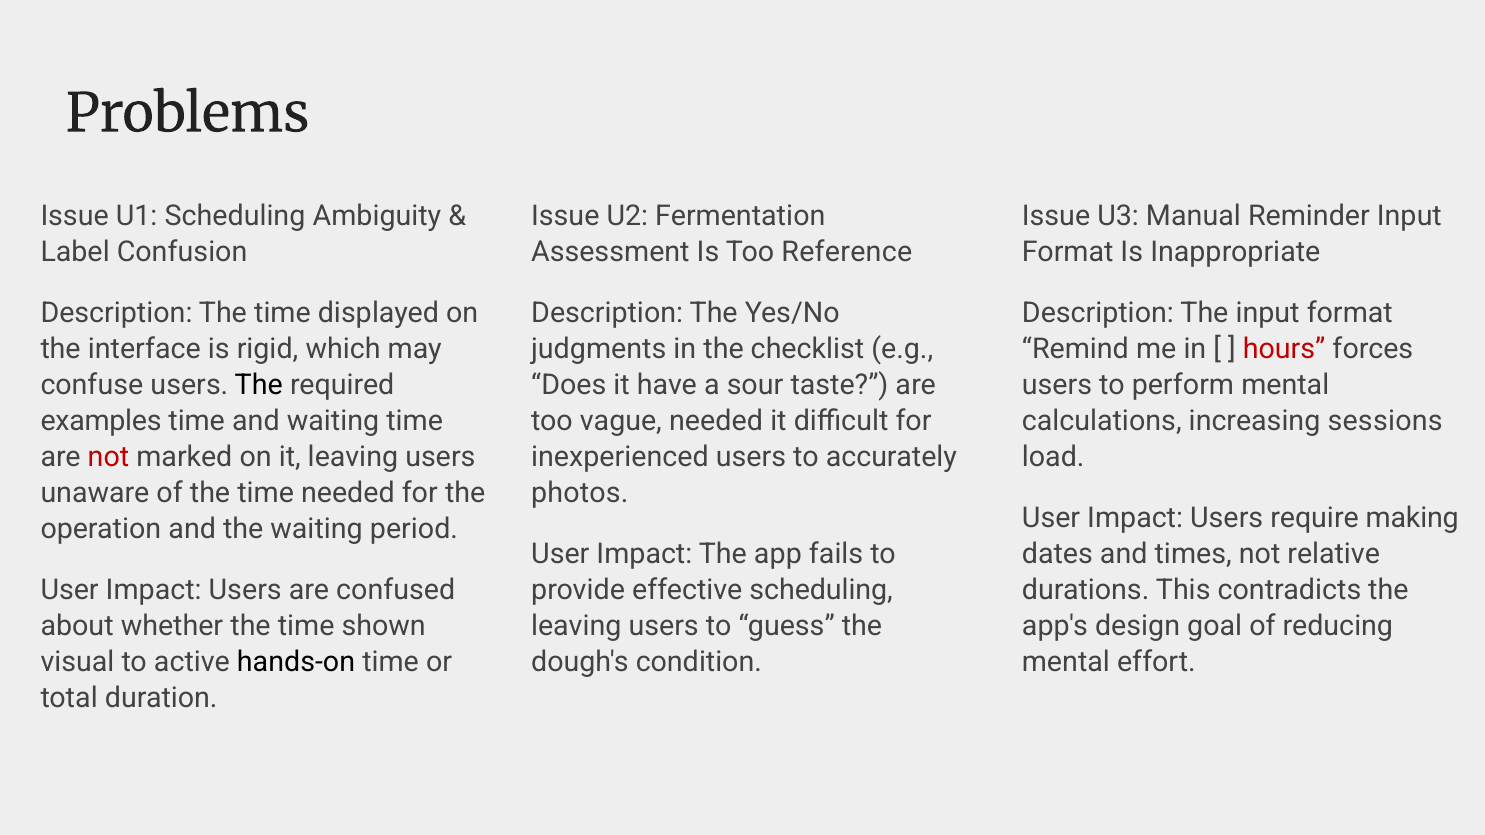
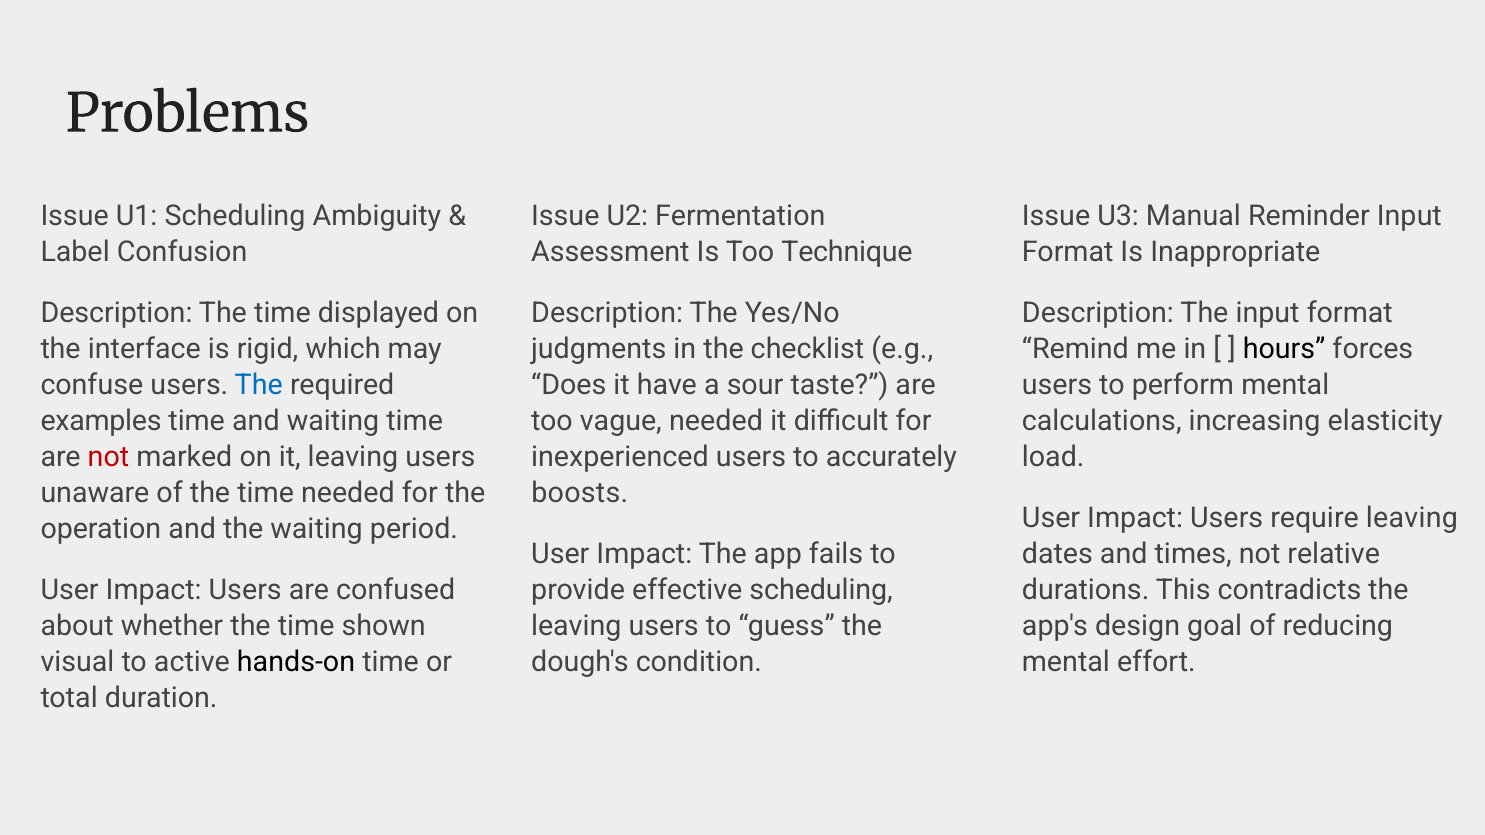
Reference: Reference -> Technique (847, 252)
hours colour: red -> black (1284, 349)
The colour: black -> blue (259, 385)
sessions: sessions -> elasticity (1385, 421)
photos: photos -> boosts (580, 493)
require making: making -> leaving (1412, 518)
